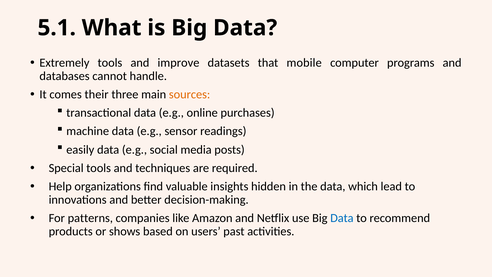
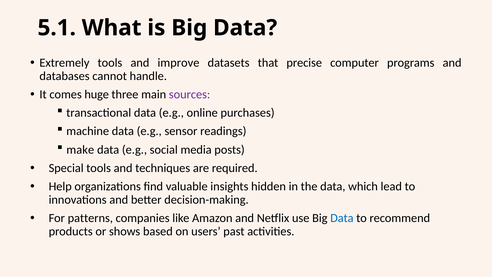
mobile: mobile -> precise (304, 63)
their: their -> huge (97, 94)
sources colour: orange -> purple (190, 94)
easily: easily -> make (80, 150)
